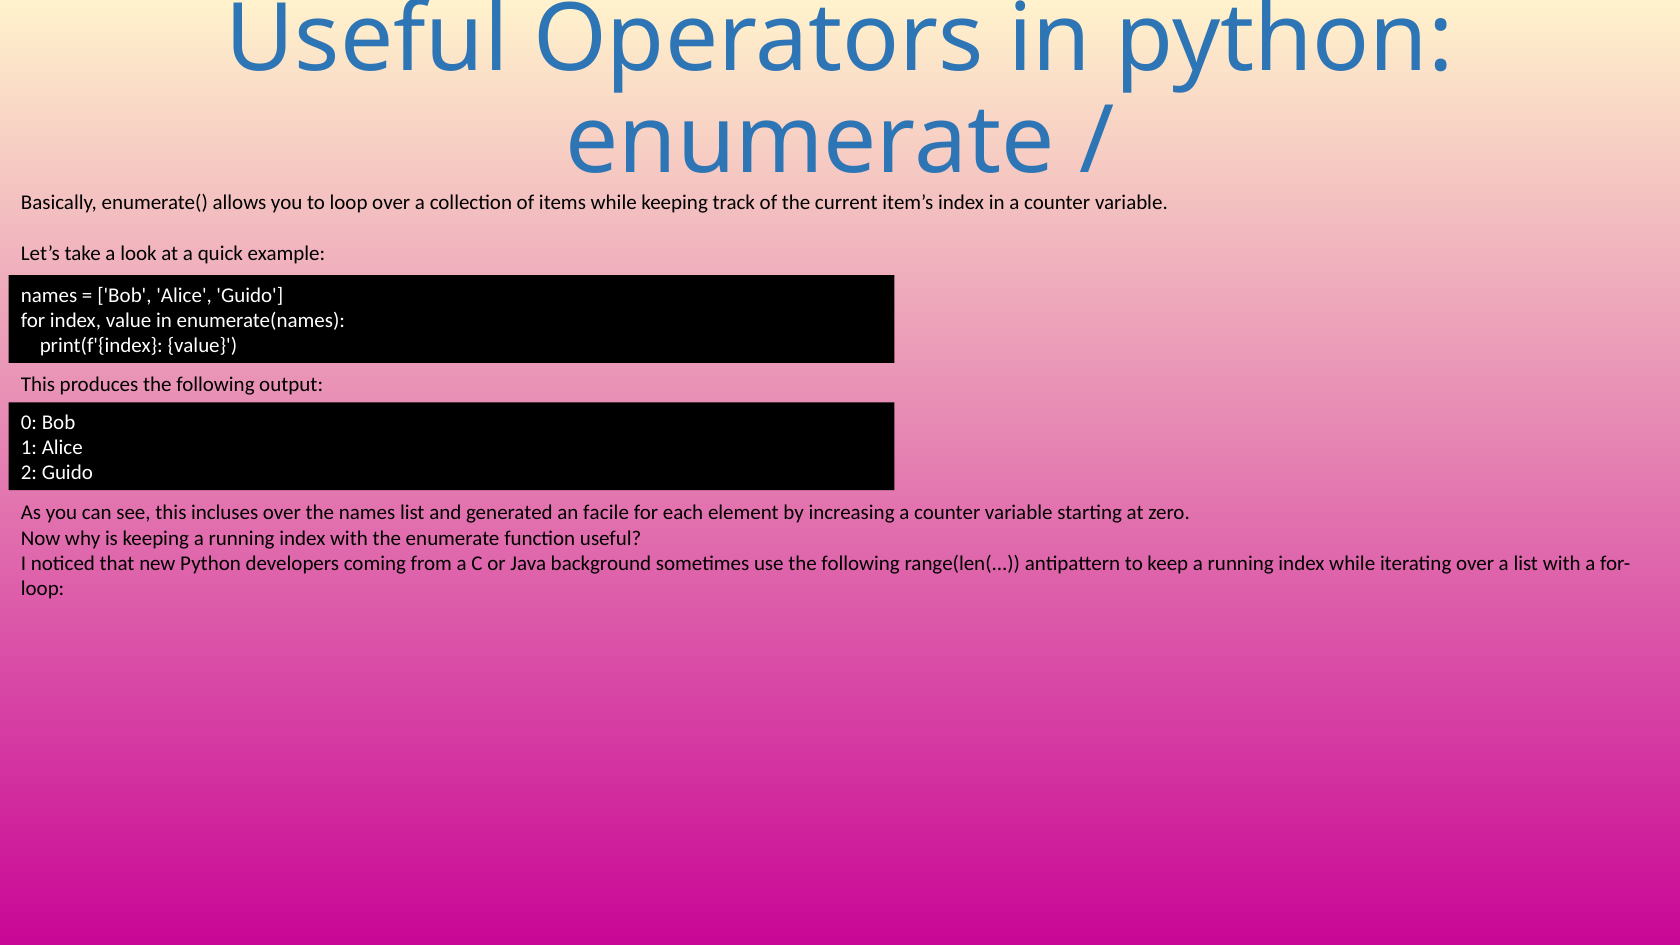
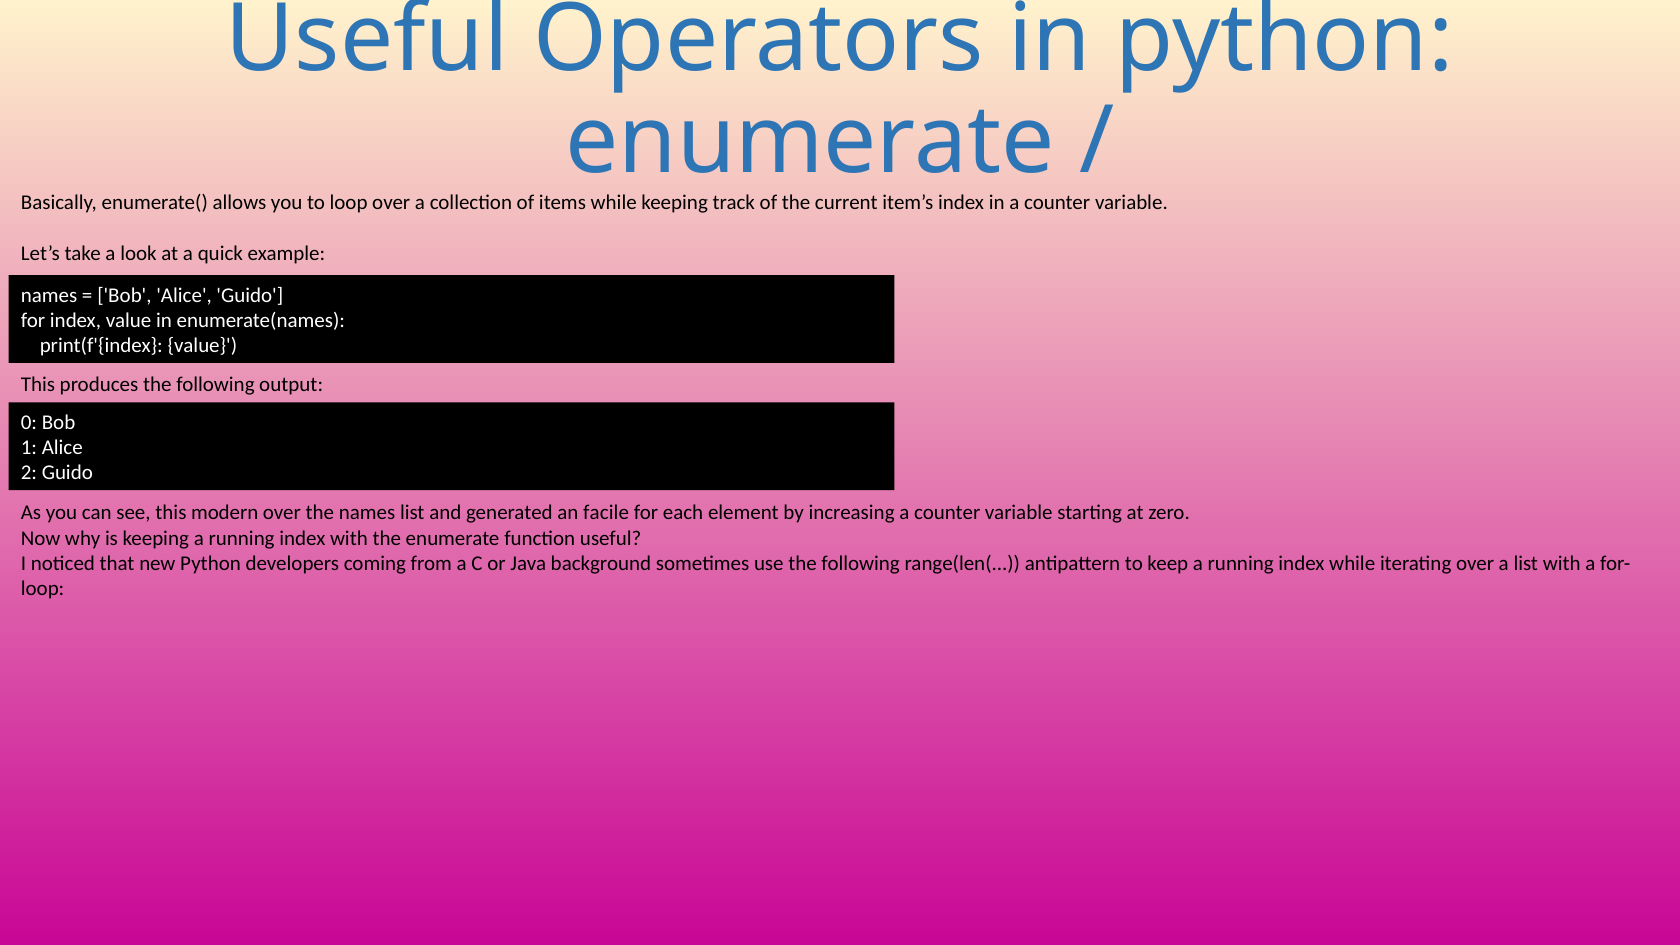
incluses: incluses -> modern (225, 513)
